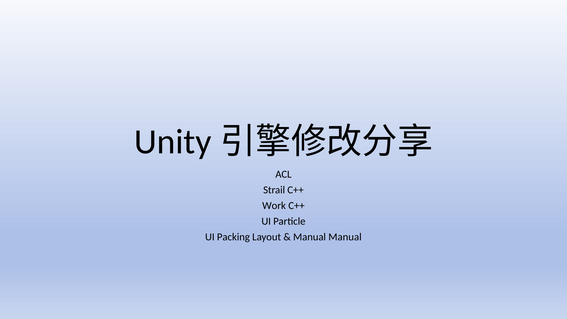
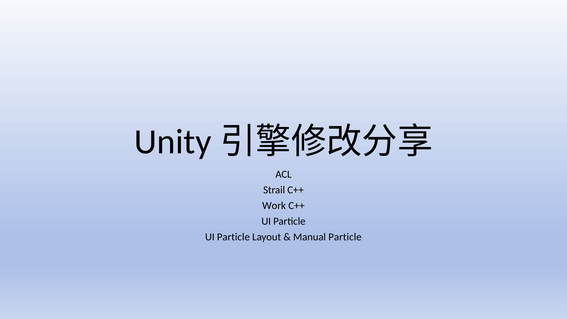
Packing: Packing -> Particle (233, 237)
Manual Manual: Manual -> Particle (345, 237)
